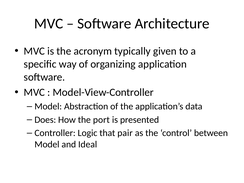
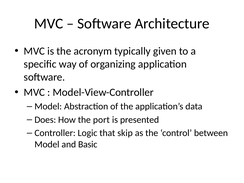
pair: pair -> skip (125, 133)
Ideal: Ideal -> Basic (88, 144)
